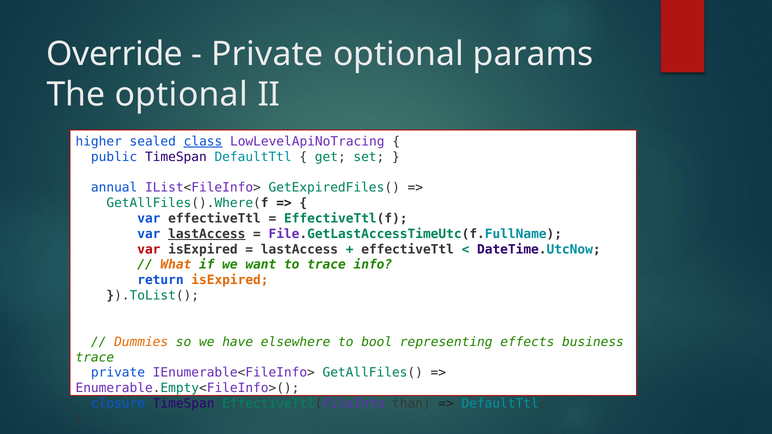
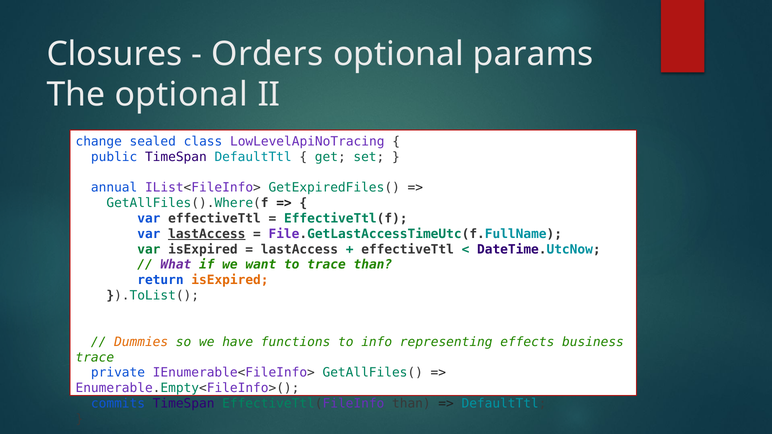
Override: Override -> Closures (115, 54)
Private: Private -> Orders (267, 54)
higher: higher -> change (99, 141)
class underline: present -> none (203, 141)
var colour: red -> green (149, 249)
What colour: orange -> purple (176, 265)
trace info: info -> than (373, 265)
elsewhere: elsewhere -> functions (296, 342)
bool: bool -> info (377, 342)
closure: closure -> commits (118, 404)
